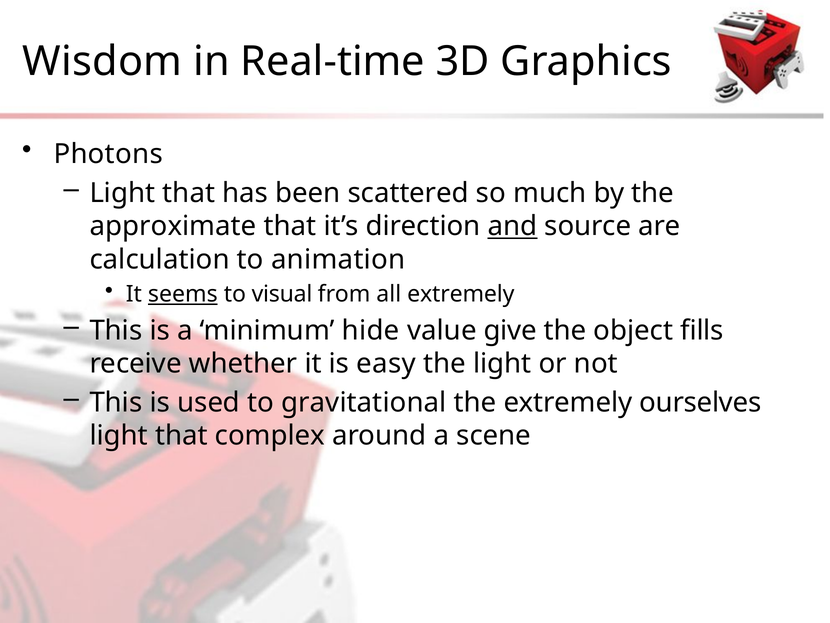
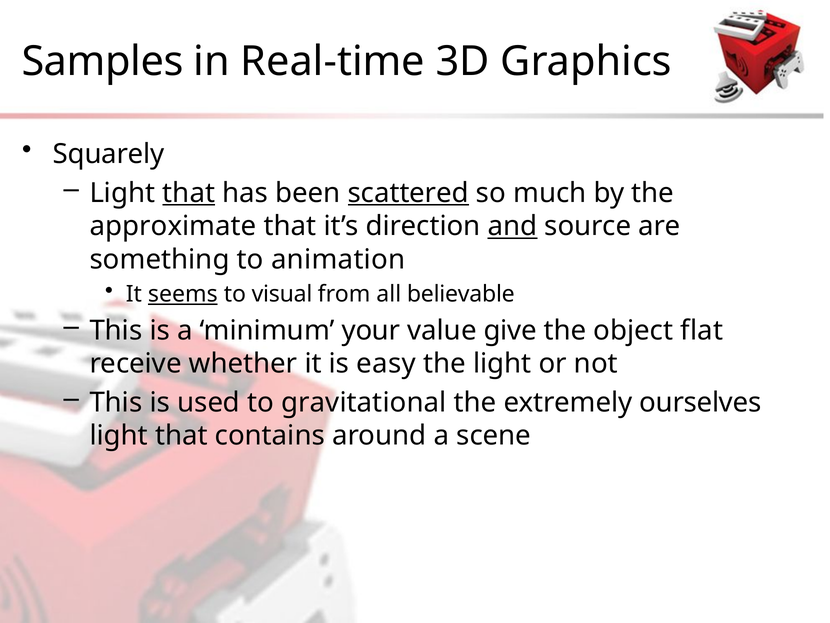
Wisdom: Wisdom -> Samples (103, 62)
Photons: Photons -> Squarely (109, 154)
that underline: none -> present (189, 193)
scattered underline: none -> present (408, 193)
calculation: calculation -> something (160, 259)
all extremely: extremely -> believable (461, 294)
hide: hide -> your (371, 330)
fills: fills -> flat (702, 330)
complex: complex -> contains (270, 435)
